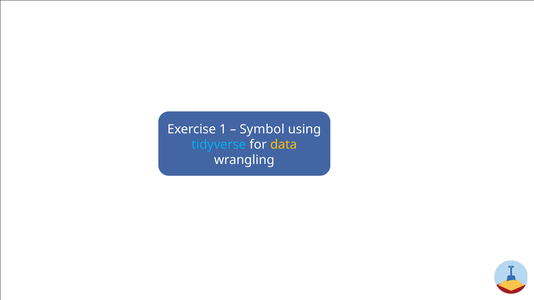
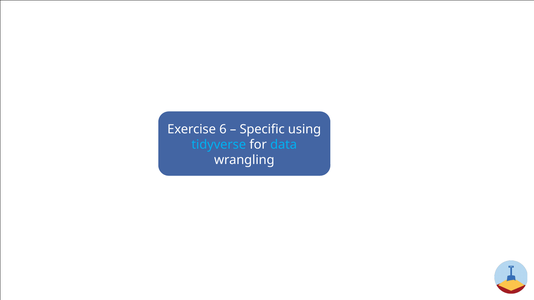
1: 1 -> 6 (223, 129)
Symbol: Symbol -> Specific (262, 129)
data colour: yellow -> light blue (284, 145)
